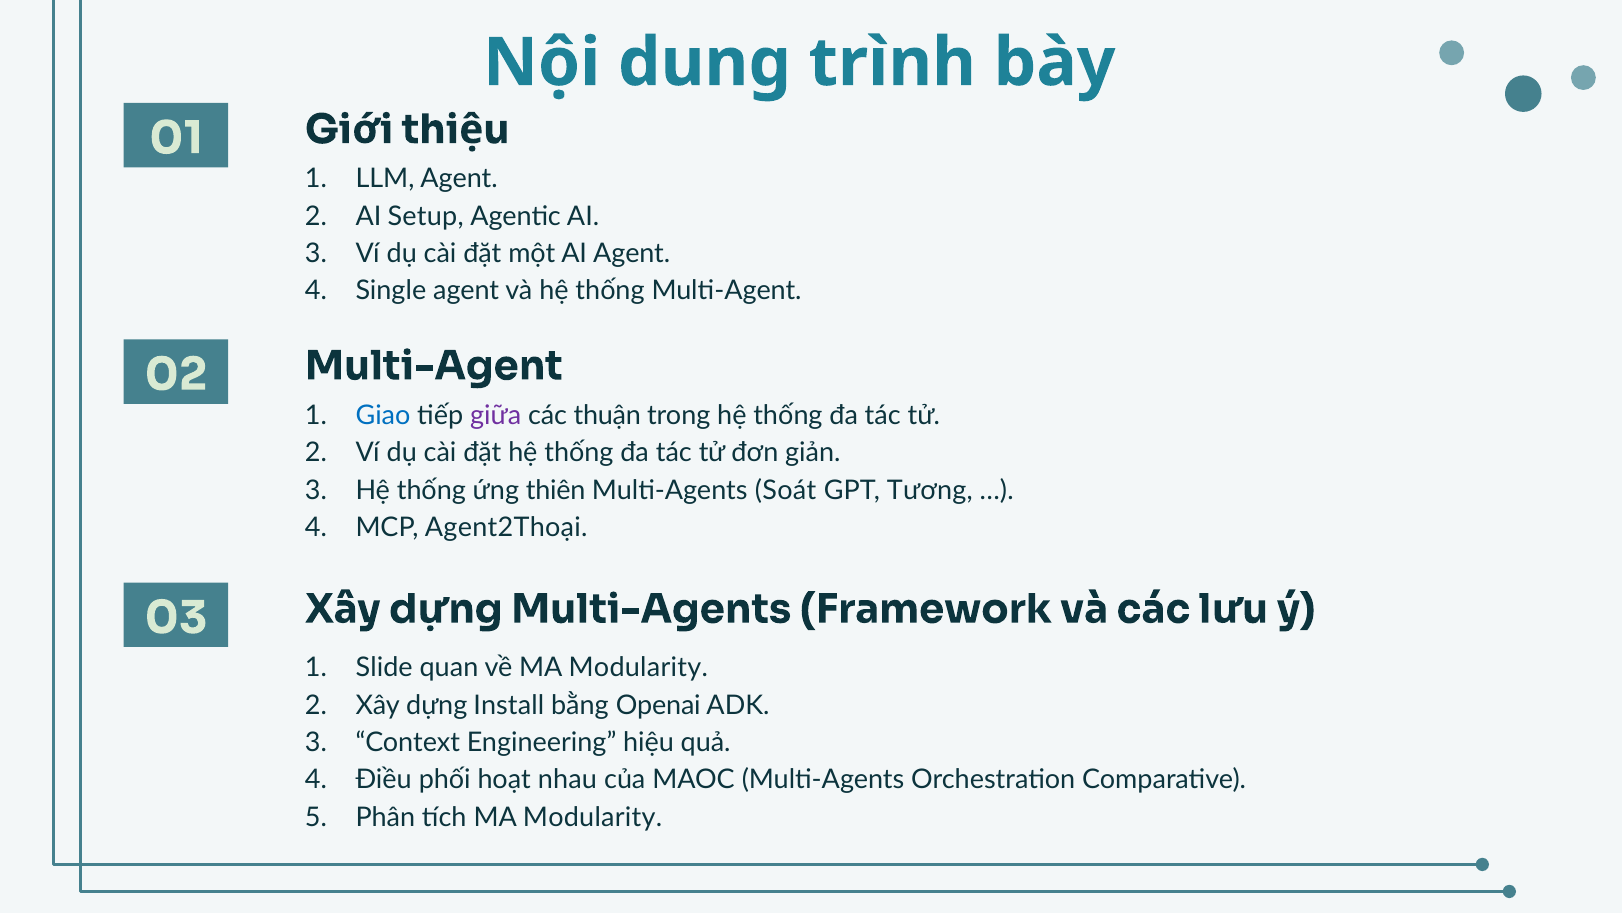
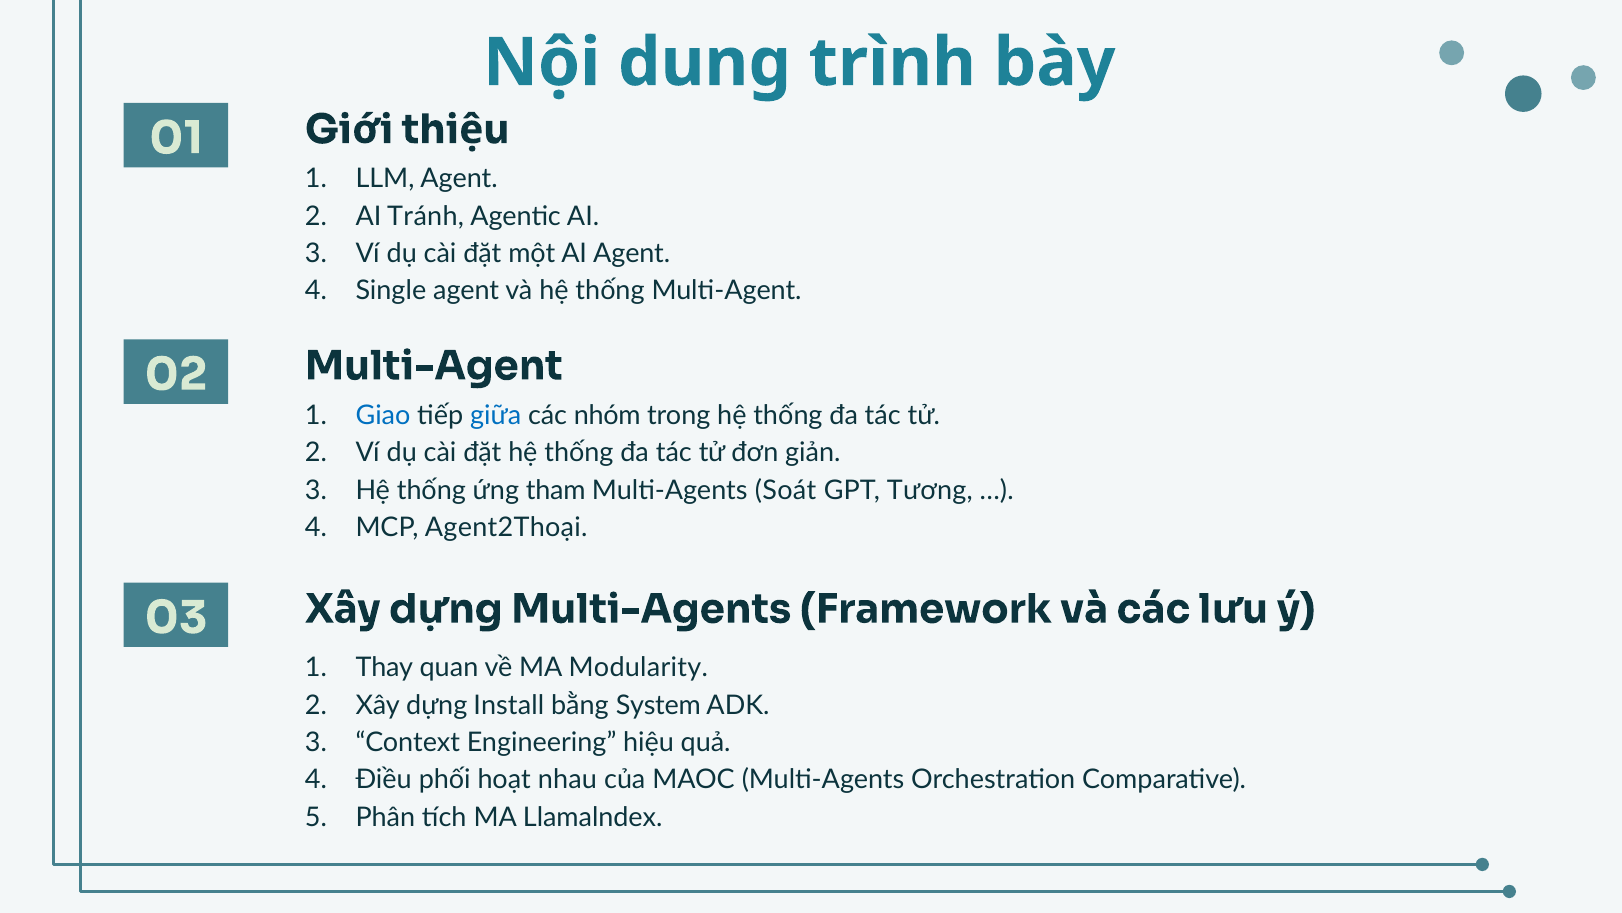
Setup: Setup -> Tránh (426, 216)
giữa colour: purple -> blue (496, 415)
thuận: thuận -> nhóm (607, 415)
thiên: thiên -> tham (556, 490)
Slide: Slide -> Thay (384, 667)
Openai: Openai -> System (658, 705)
tích MA Modularity: Modularity -> Llamalndex (593, 817)
